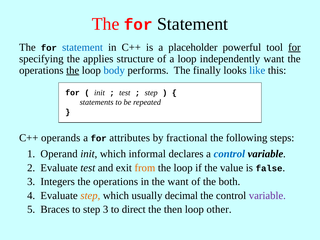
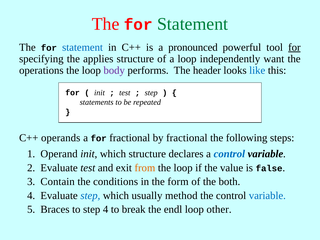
Statement colour: black -> green (193, 24)
placeholder: placeholder -> pronounced (193, 47)
the underline: present -> none (73, 70)
body colour: blue -> purple (114, 70)
finally: finally -> header (207, 70)
for attributes: attributes -> fractional (130, 138)
which informal: informal -> structure (147, 154)
Integers: Integers -> Contain (58, 182)
operations: operations -> conditions (116, 182)
the want: want -> form (178, 182)
step colour: orange -> blue (90, 196)
decimal: decimal -> method (181, 196)
variable colour: purple -> blue (267, 196)
step 3: 3 -> 4 (106, 209)
direct: direct -> break (134, 209)
then: then -> endl (173, 209)
